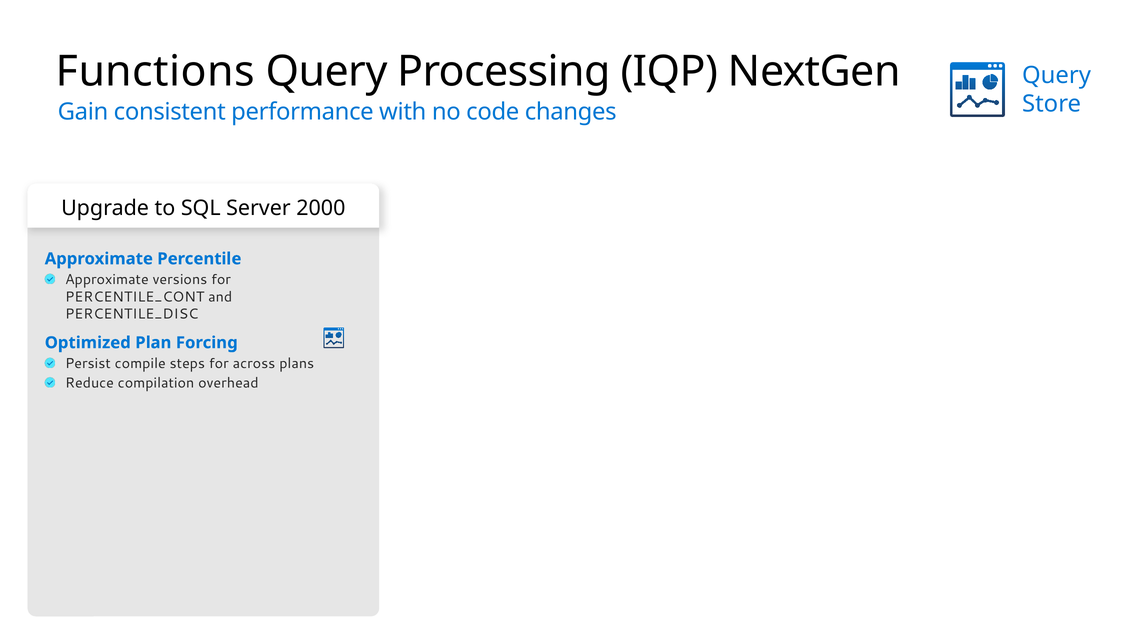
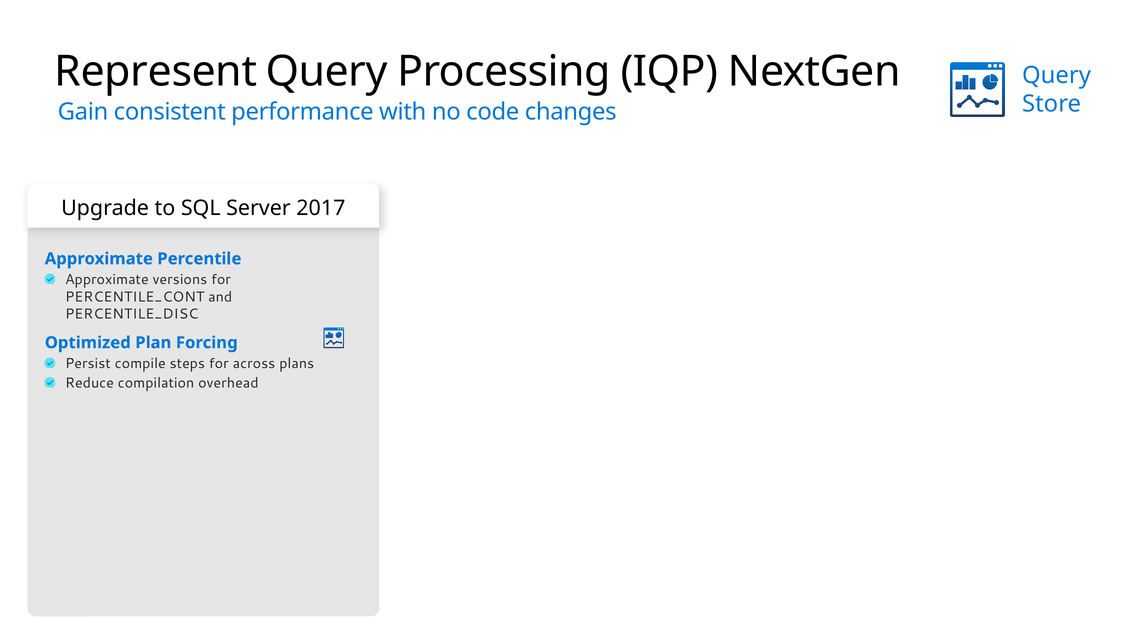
Functions: Functions -> Represent (156, 72)
2000: 2000 -> 2017 (321, 208)
